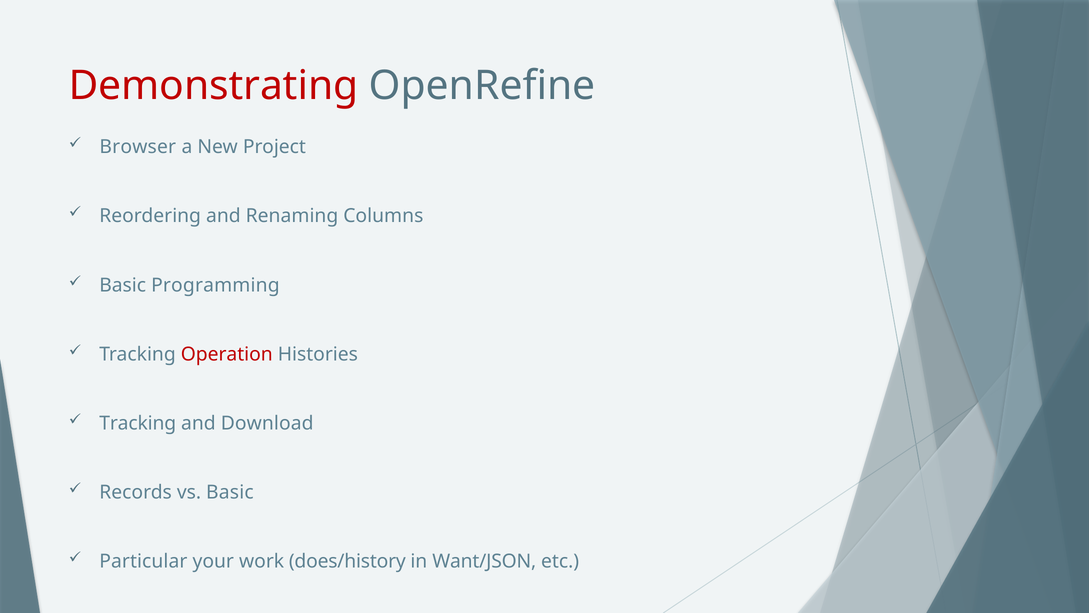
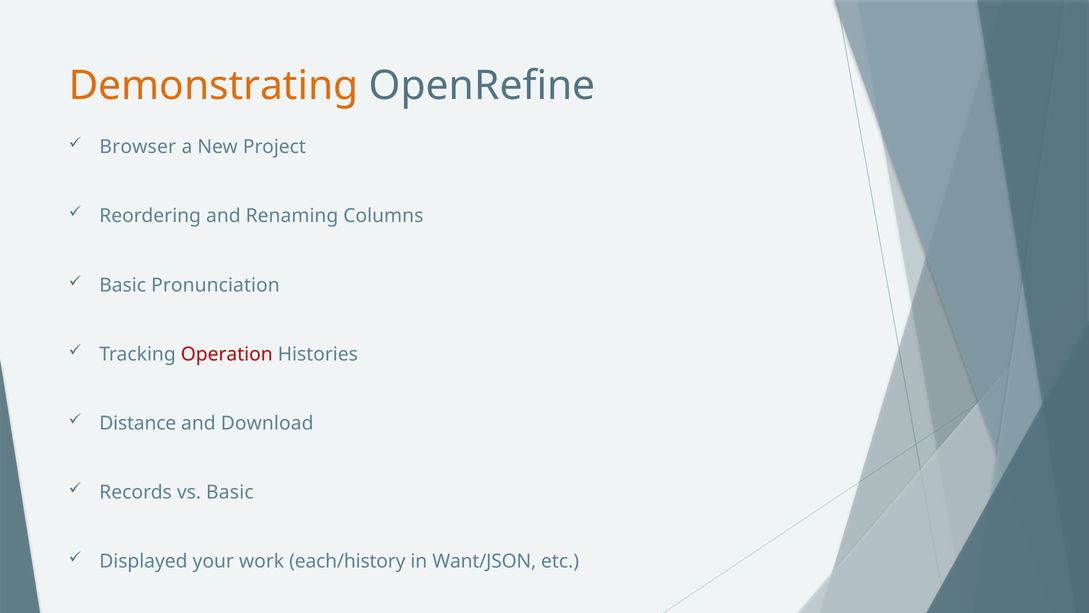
Demonstrating colour: red -> orange (214, 86)
Programming: Programming -> Pronunciation (215, 285)
Tracking: Tracking -> Distance (138, 423)
Particular: Particular -> Displayed (143, 561)
does/history: does/history -> each/history (347, 561)
